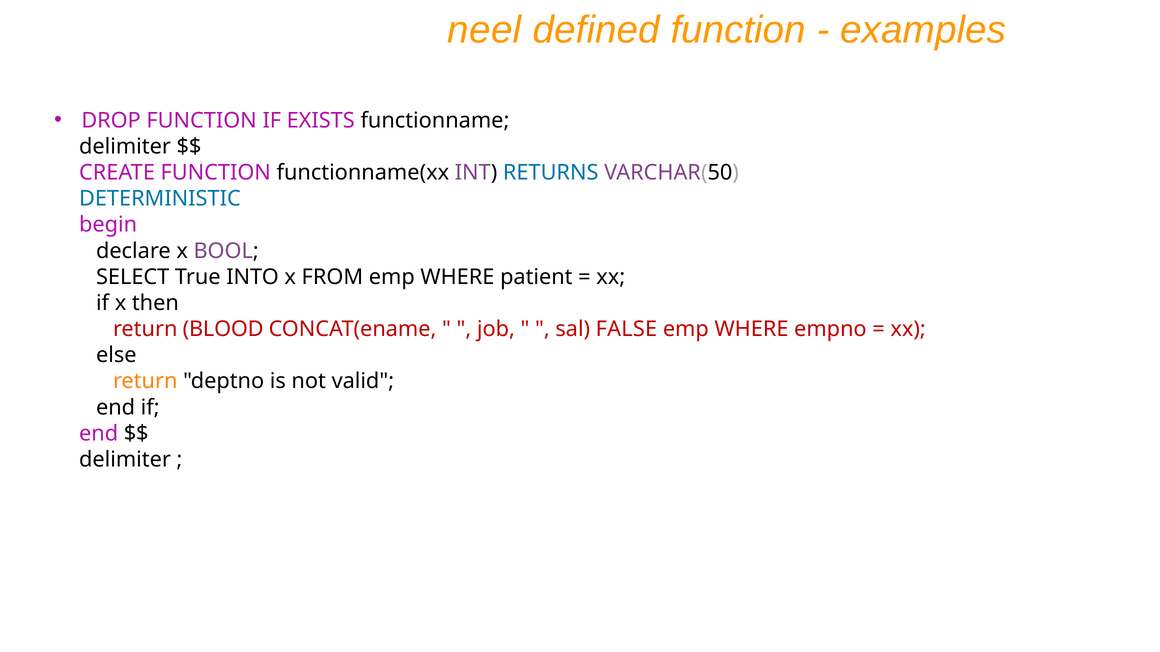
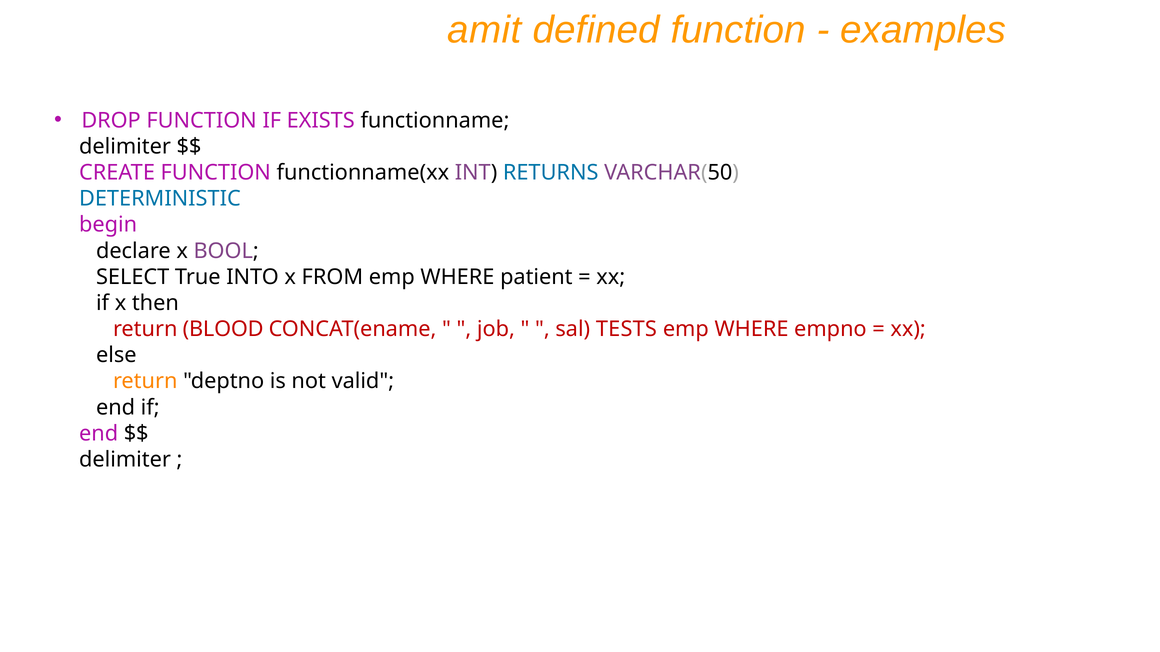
neel: neel -> amit (484, 30)
FALSE: FALSE -> TESTS (626, 329)
